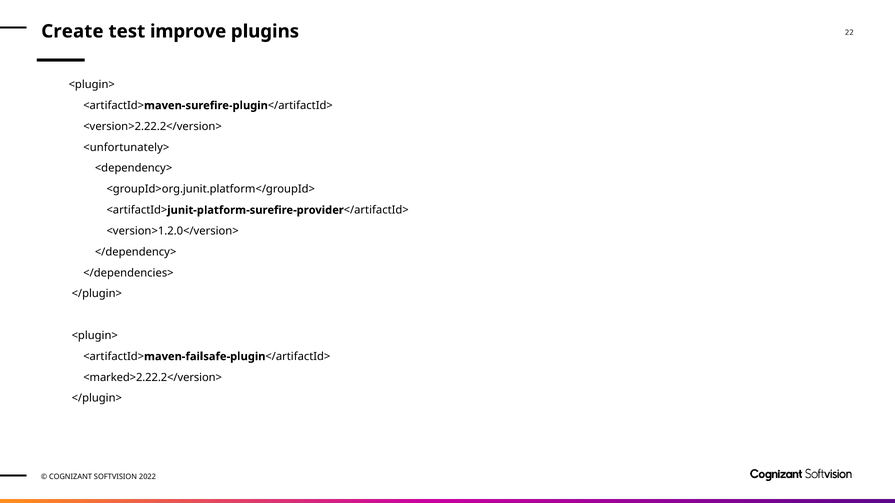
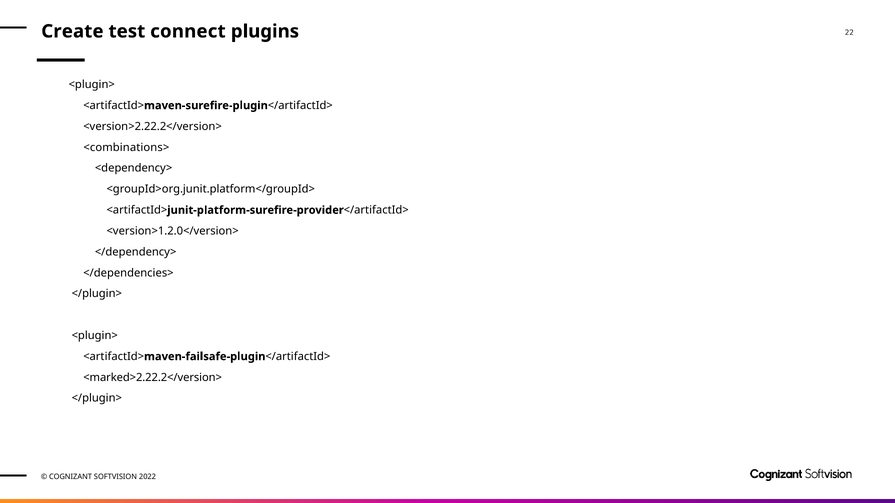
improve: improve -> connect (188, 31)
<unfortunately>: <unfortunately> -> <combinations> (126, 148)
